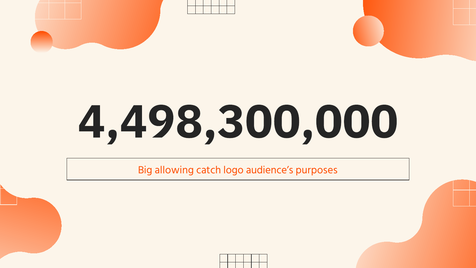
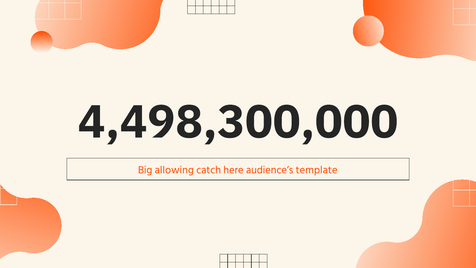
logo: logo -> here (233, 170)
purposes: purposes -> template (317, 170)
